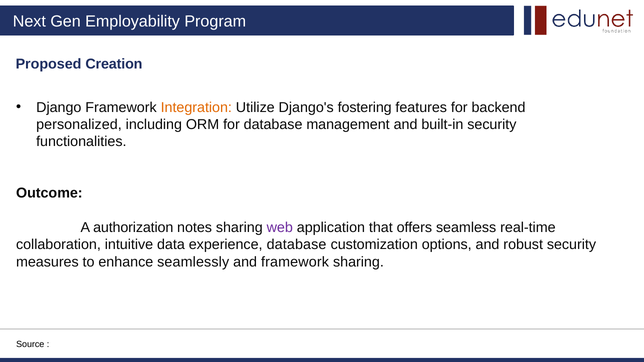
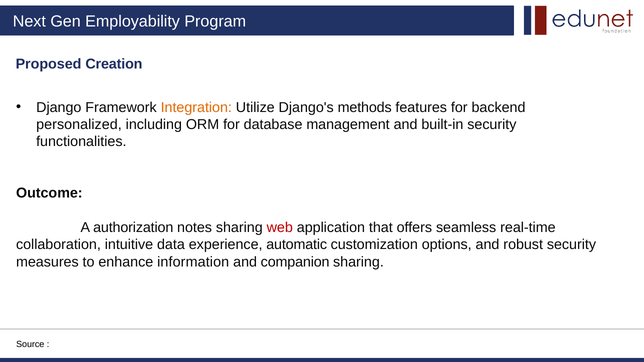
fostering: fostering -> methods (365, 108)
web colour: purple -> red (280, 228)
experience database: database -> automatic (297, 245)
seamlessly: seamlessly -> information (193, 262)
and framework: framework -> companion (295, 262)
